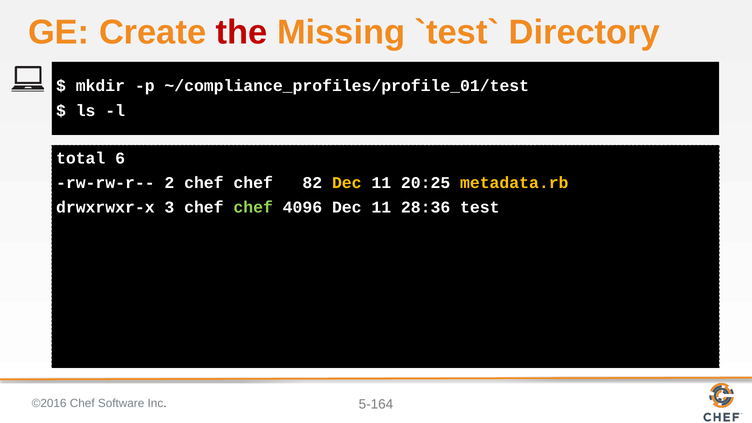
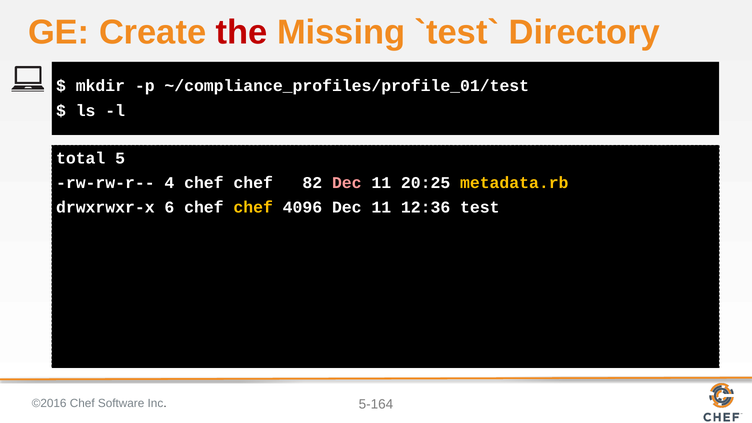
6: 6 -> 5 (120, 158)
2: 2 -> 4 (169, 183)
Dec colour: yellow -> pink (347, 183)
3: 3 -> 6 (169, 207)
chef colour: light green -> yellow (253, 207)
28:36: 28:36 -> 12:36 (426, 207)
